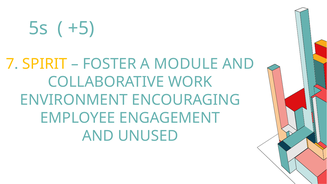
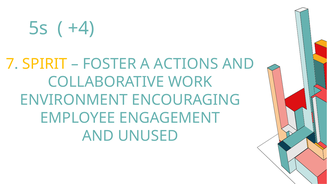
+5: +5 -> +4 (81, 28)
MODULE: MODULE -> ACTIONS (186, 64)
